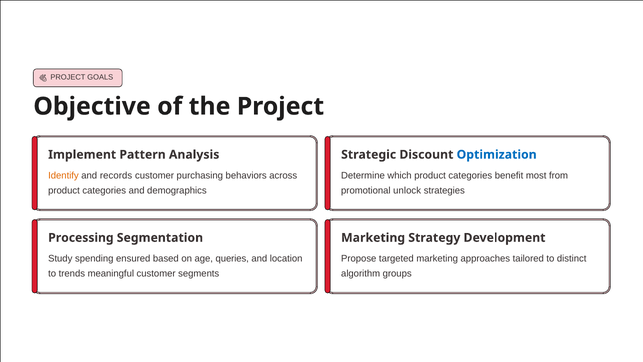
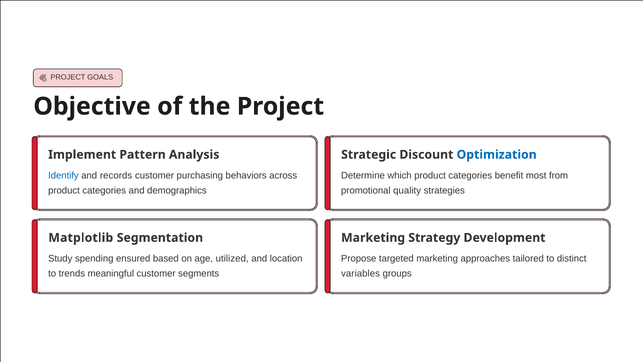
Identify colour: orange -> blue (63, 175)
unlock: unlock -> quality (407, 190)
Processing: Processing -> Matplotlib (81, 238)
queries: queries -> utilized (232, 258)
algorithm: algorithm -> variables (361, 274)
